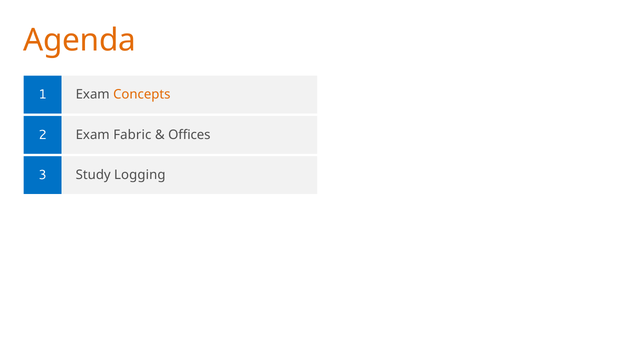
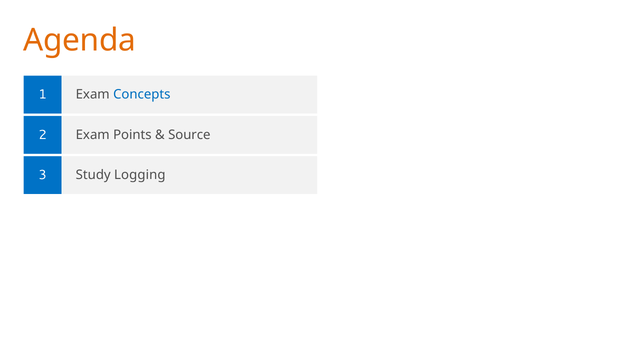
Concepts colour: orange -> blue (142, 95)
Fabric: Fabric -> Points (132, 135)
Offices: Offices -> Source (189, 135)
